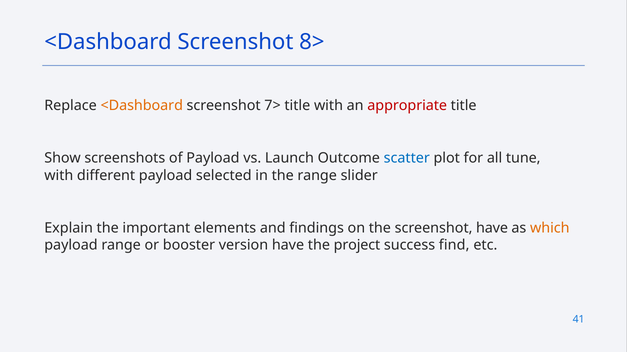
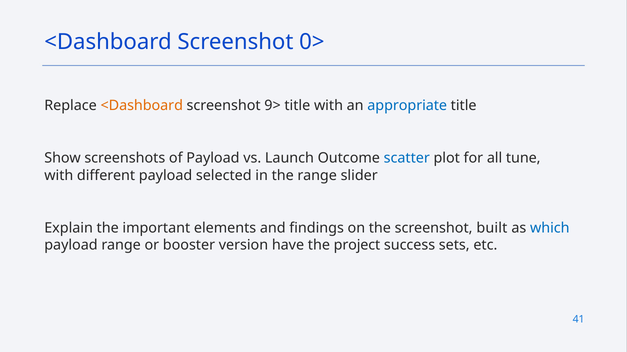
8>: 8> -> 0> (312, 42)
7>: 7> -> 9> (273, 106)
appropriate colour: red -> blue (407, 106)
screenshot have: have -> built (492, 229)
which colour: orange -> blue (550, 229)
find: find -> sets (454, 246)
